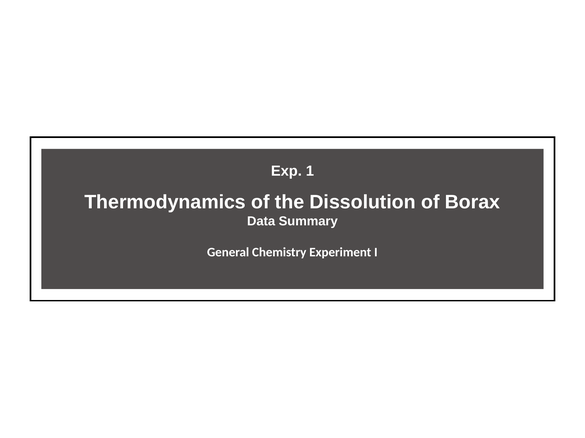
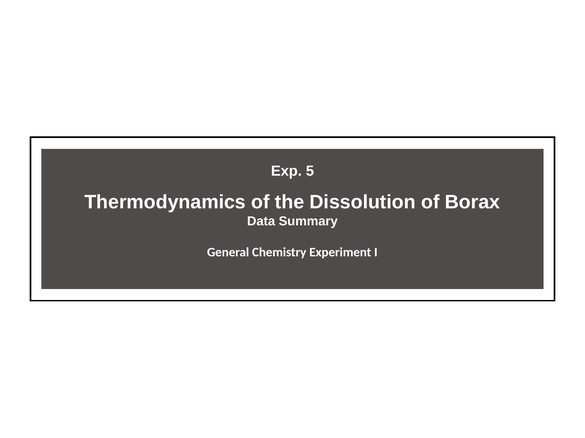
1: 1 -> 5 (310, 171)
